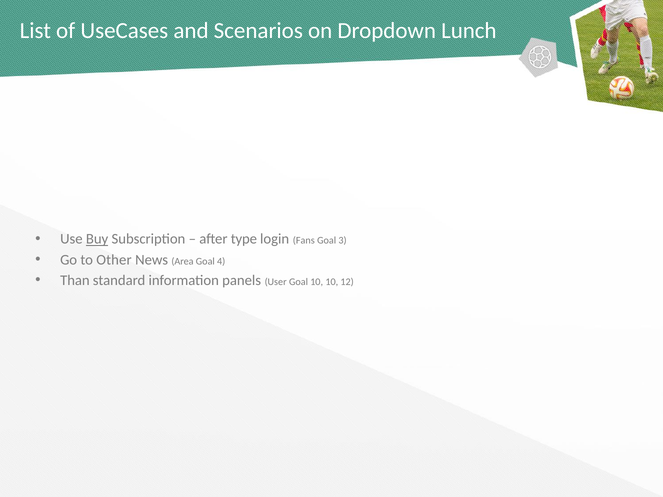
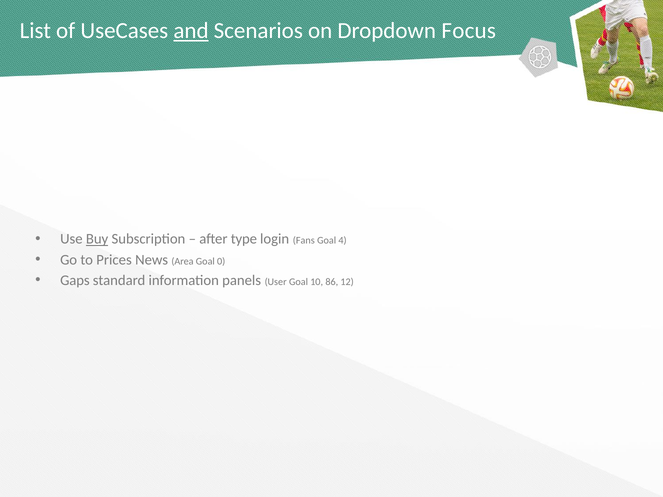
and underline: none -> present (191, 31)
Lunch: Lunch -> Focus (469, 31)
3: 3 -> 4 (343, 241)
Other: Other -> Prices (114, 260)
4: 4 -> 0 (221, 261)
Than: Than -> Gaps (75, 280)
10 10: 10 -> 86 (332, 282)
